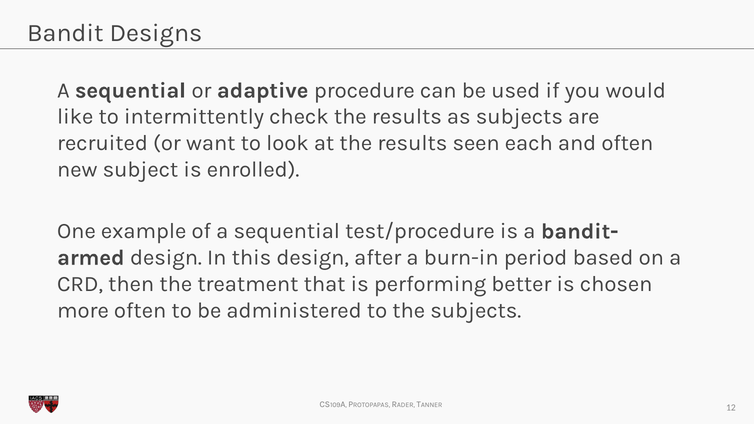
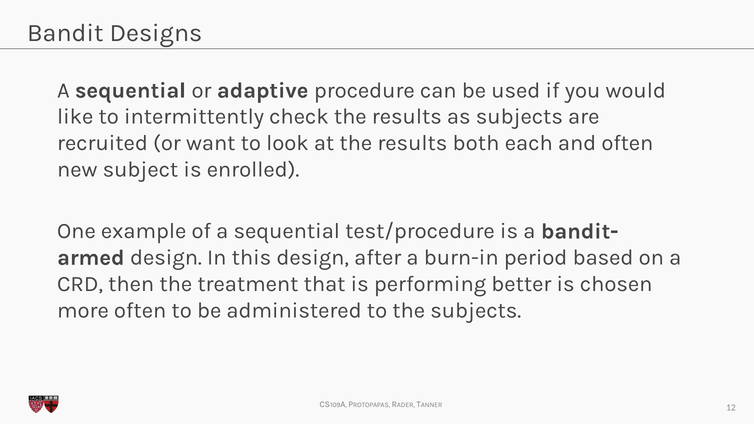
seen: seen -> both (476, 143)
